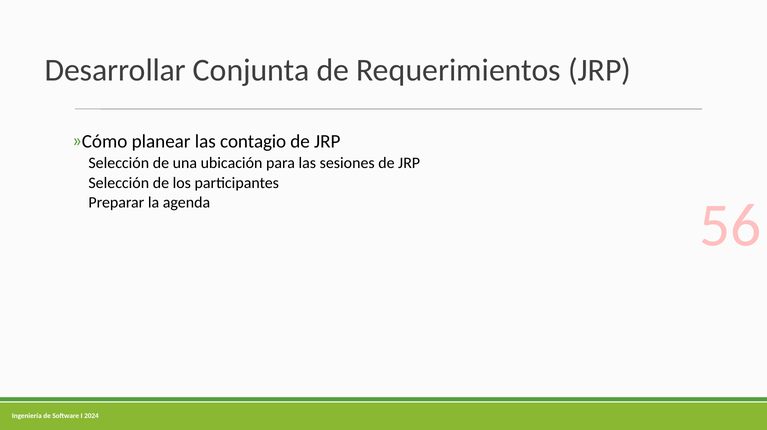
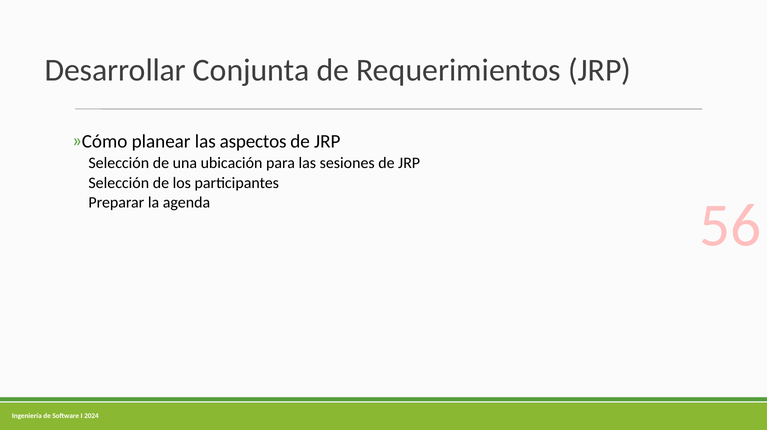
contagio: contagio -> aspectos (253, 141)
